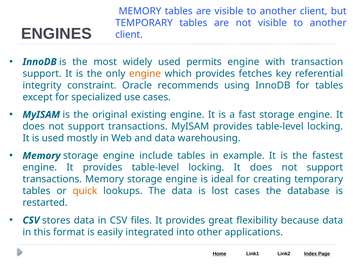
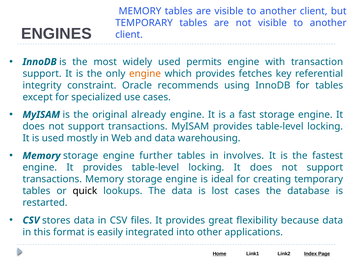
existing: existing -> already (149, 115)
include: include -> further (156, 156)
example: example -> involves (244, 156)
quick colour: orange -> black (85, 192)
